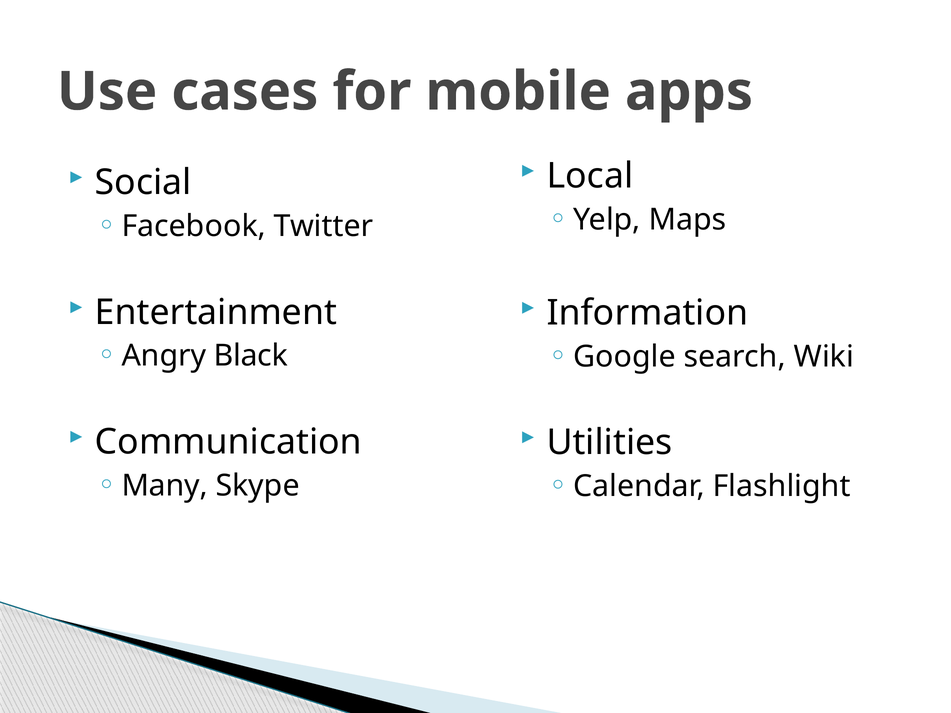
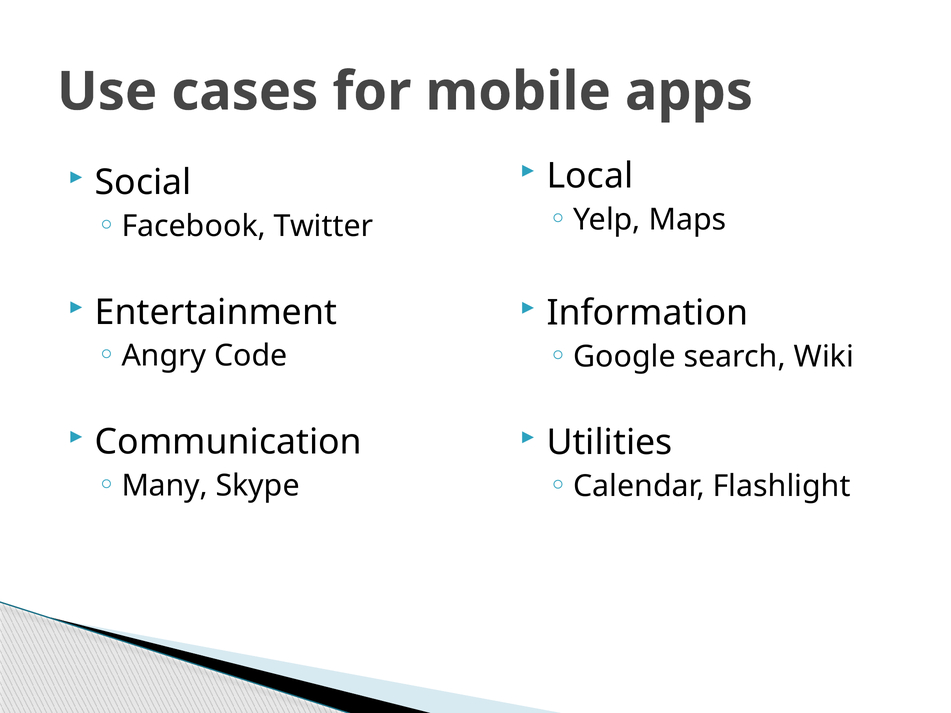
Black: Black -> Code (251, 356)
